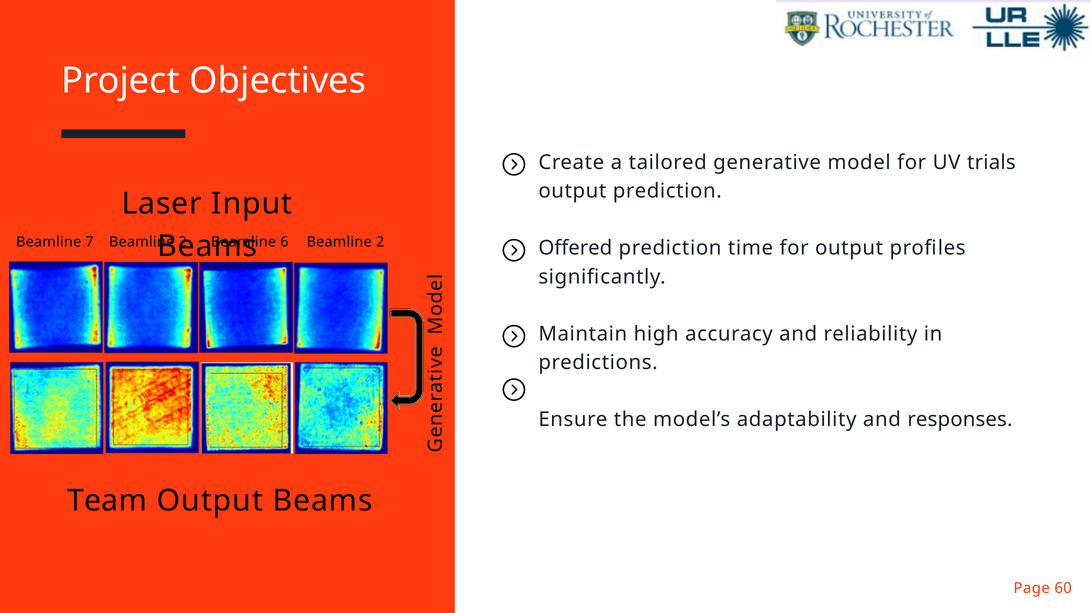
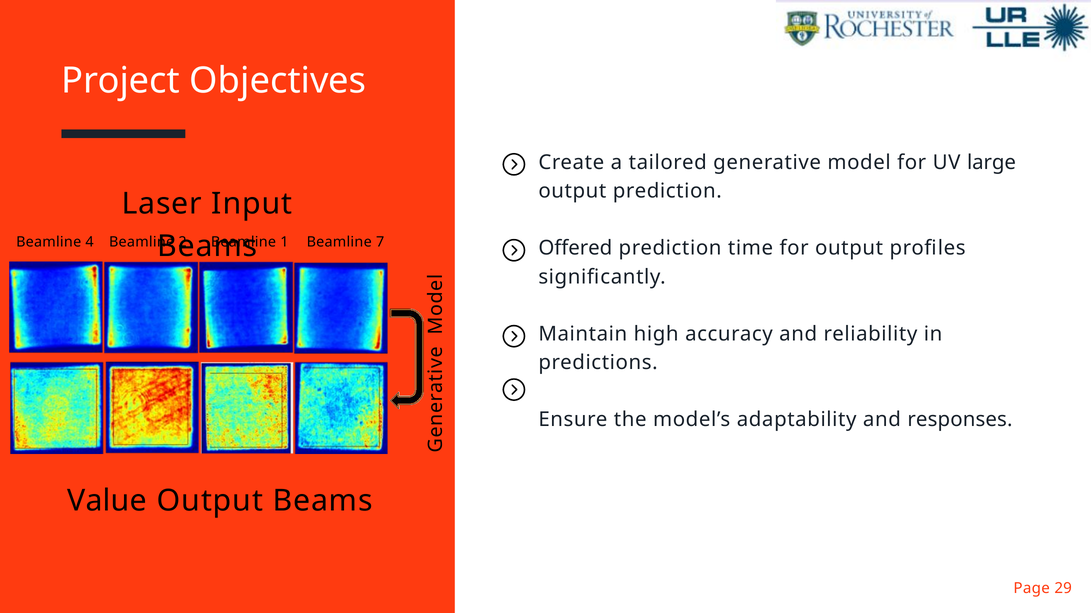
trials: trials -> large (992, 163)
7: 7 -> 4 (90, 242)
6: 6 -> 1 (284, 242)
2: 2 -> 7 (380, 242)
Team: Team -> Value (107, 501)
60: 60 -> 29 (1063, 589)
